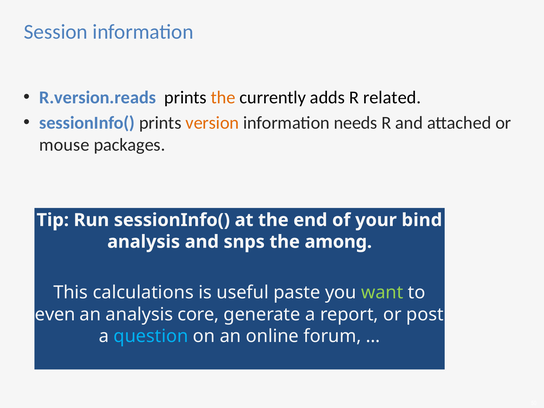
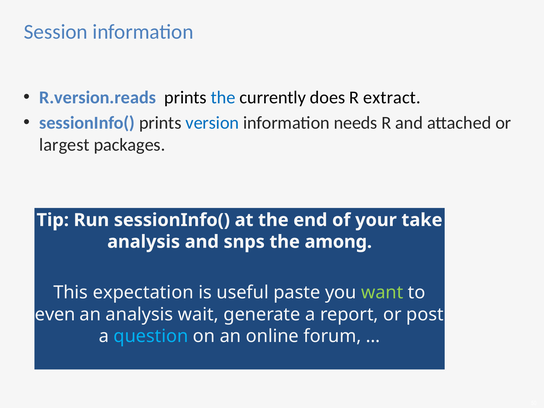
the colour: orange -> blue (223, 98)
adds: adds -> does (328, 98)
related: related -> extract (392, 98)
version colour: orange -> blue (212, 123)
mouse: mouse -> largest (64, 145)
bind: bind -> take (422, 220)
calculations: calculations -> expectation (143, 293)
core: core -> wait (198, 314)
